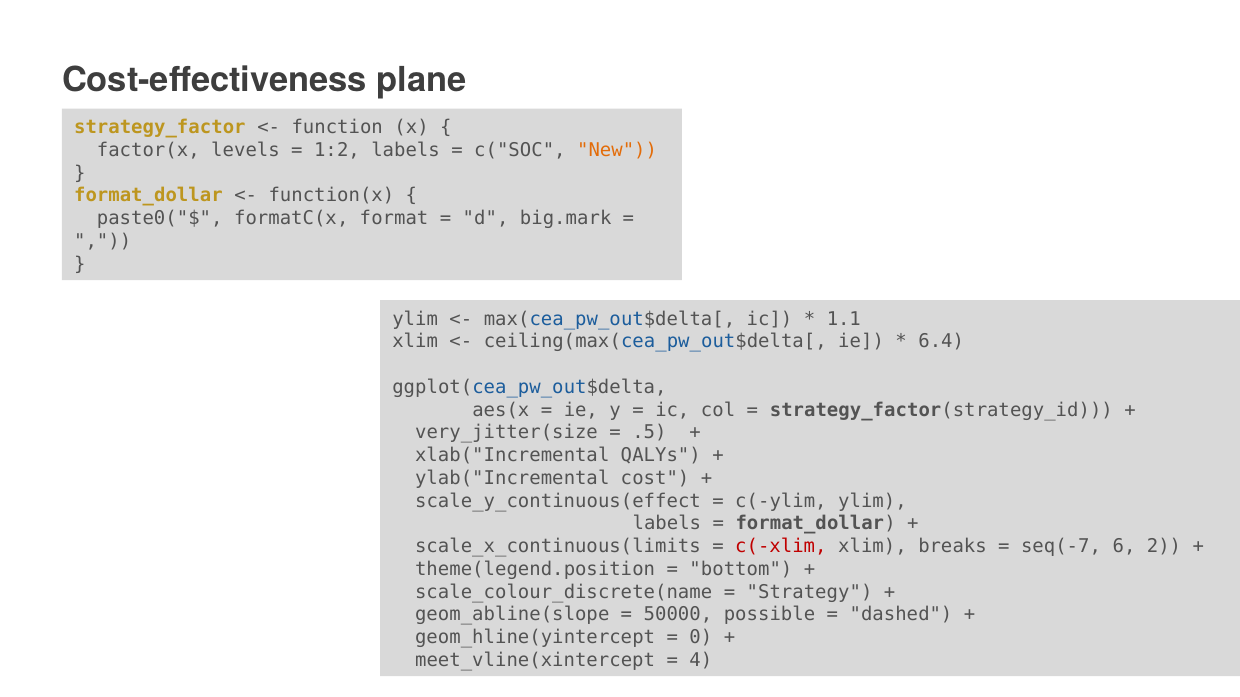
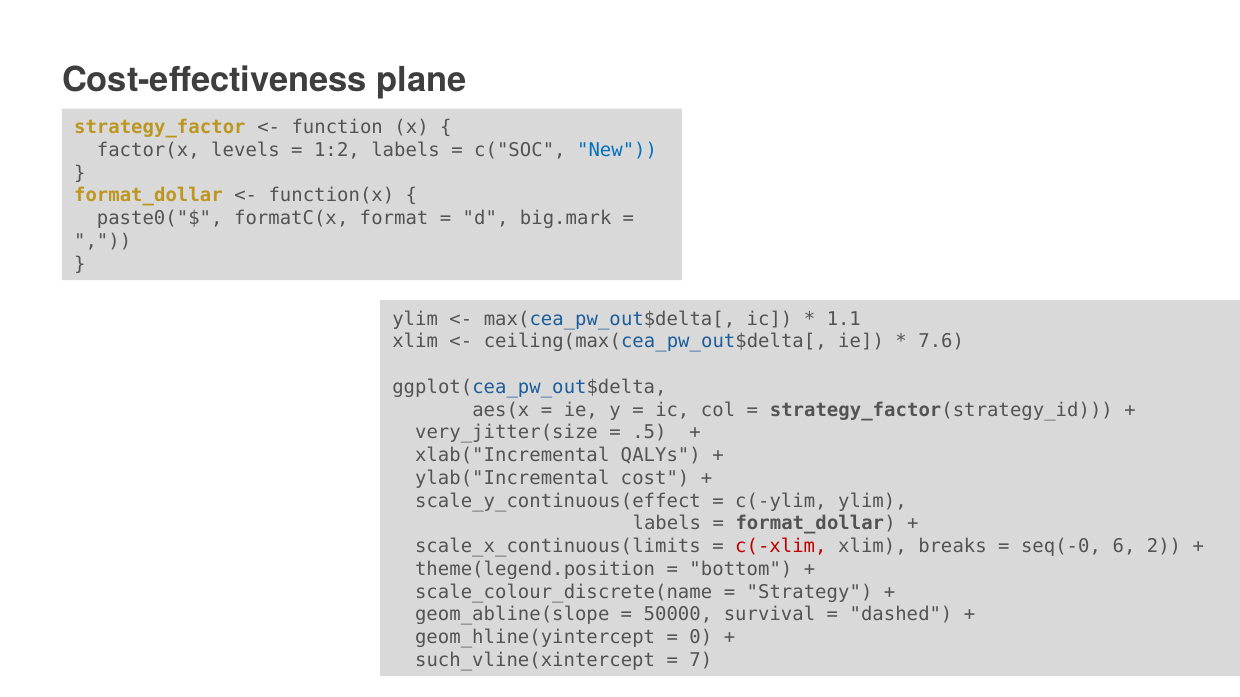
New colour: orange -> blue (617, 150)
6.4: 6.4 -> 7.6 (941, 342)
seq(-7: seq(-7 -> seq(-0 (1061, 547)
possible: possible -> survival (769, 615)
meet_vline(xintercept: meet_vline(xintercept -> such_vline(xintercept (535, 660)
4: 4 -> 7 (701, 660)
